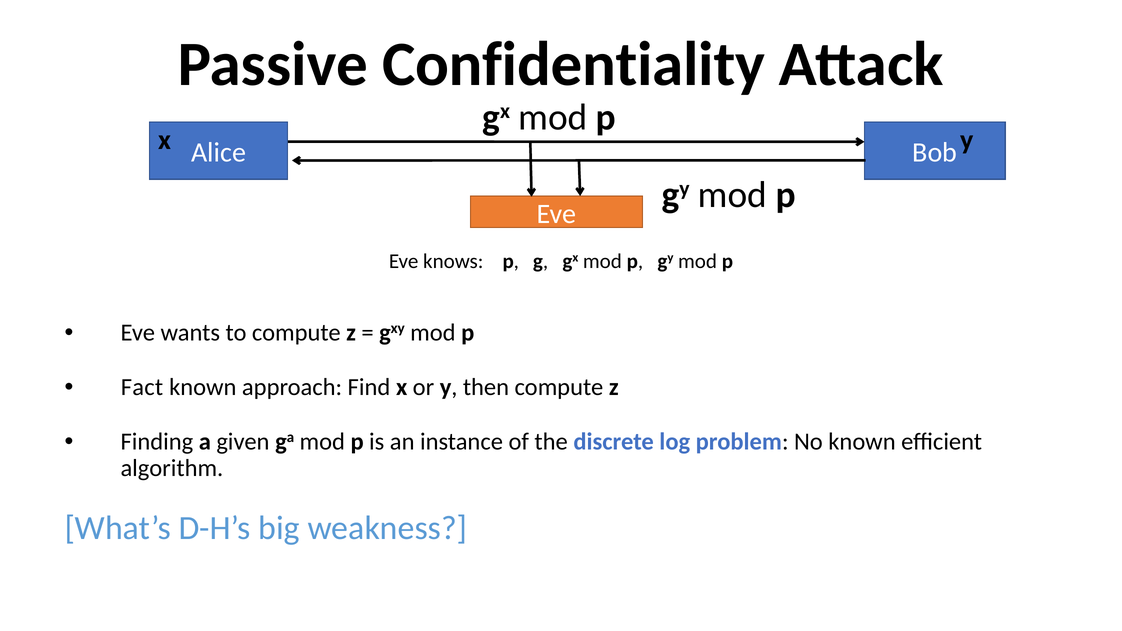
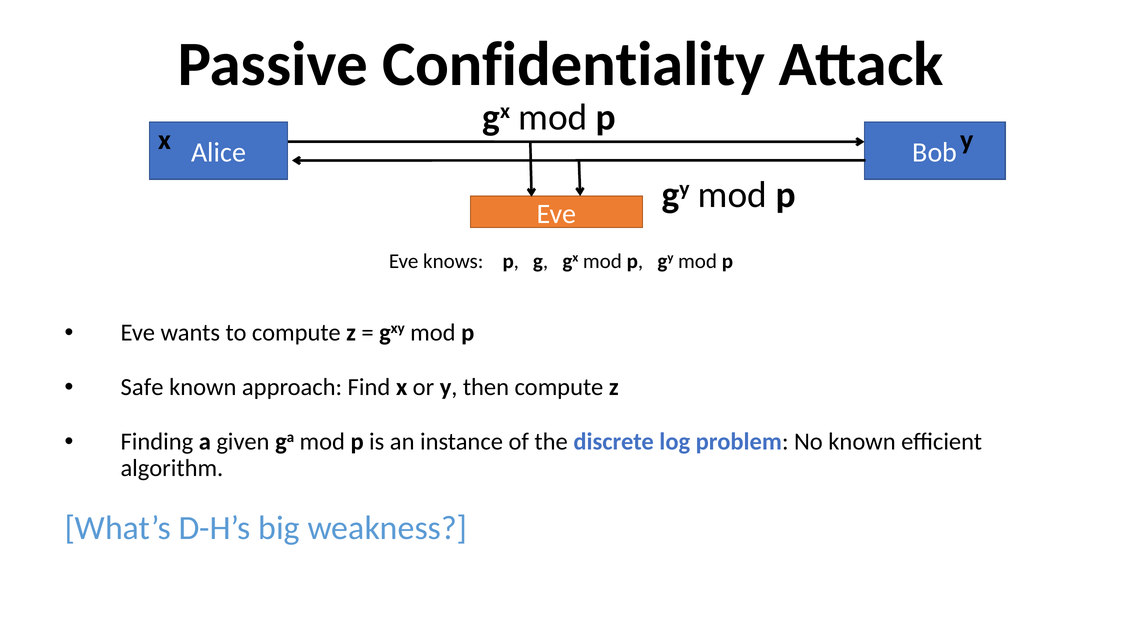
Fact: Fact -> Safe (142, 387)
